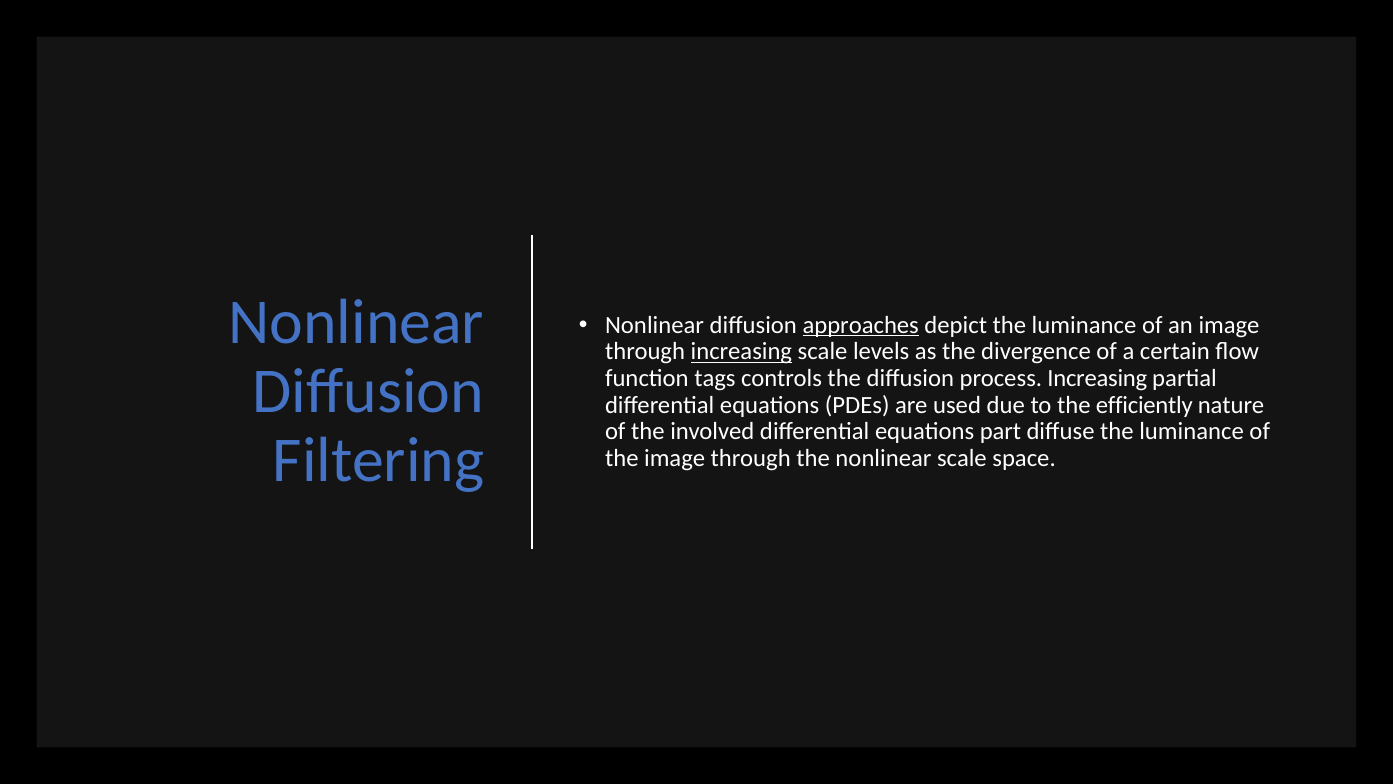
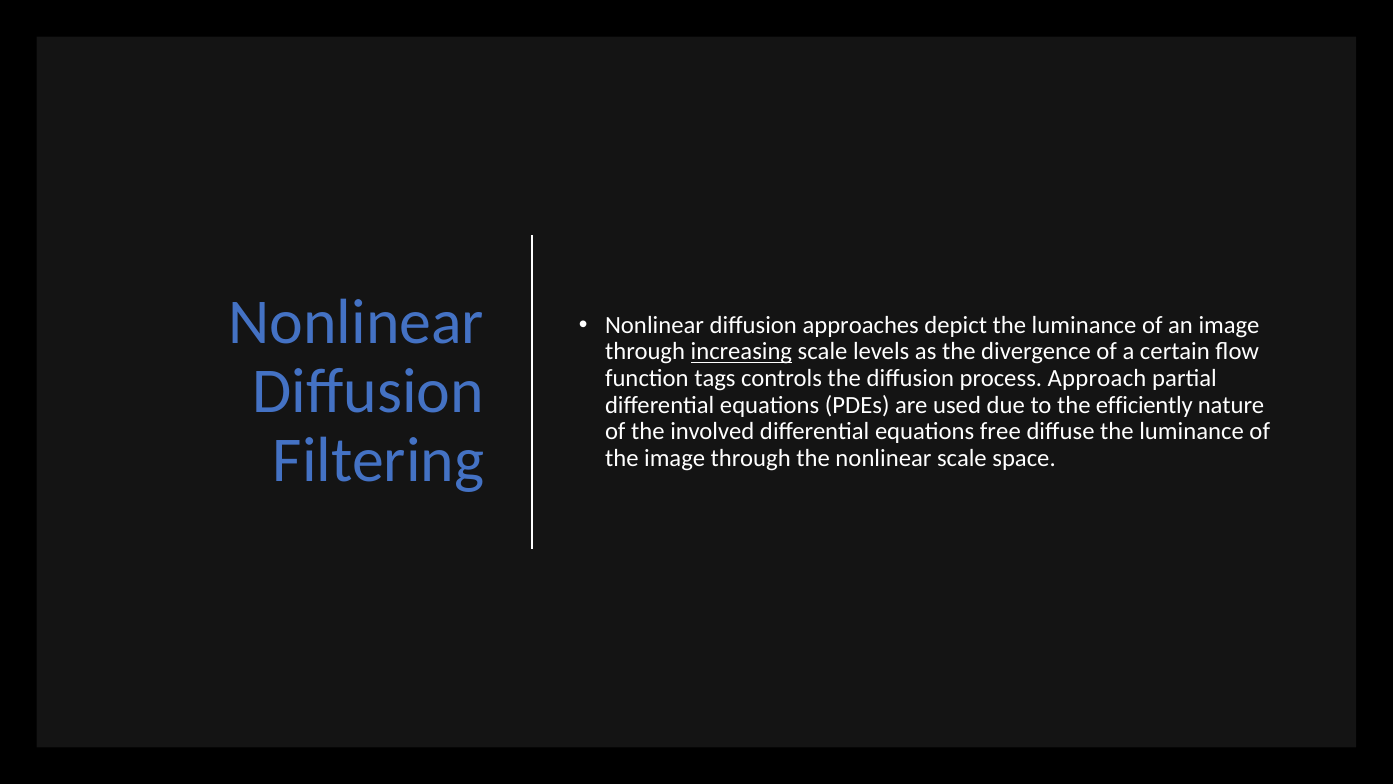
approaches underline: present -> none (861, 325)
process Increasing: Increasing -> Approach (1097, 378)
part: part -> free (1000, 432)
